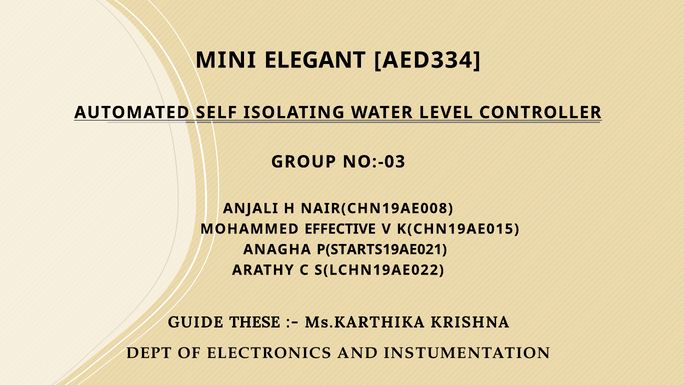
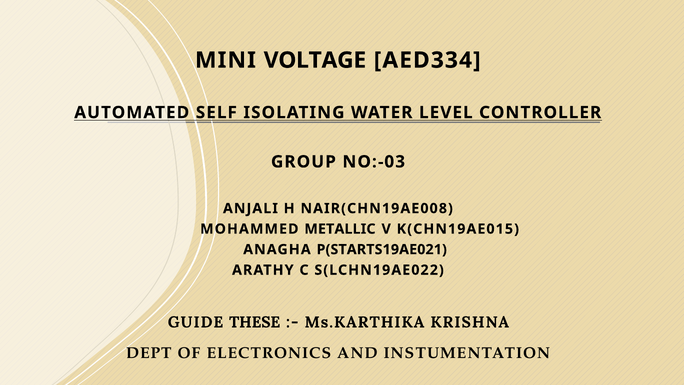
ELEGANT: ELEGANT -> VOLTAGE (315, 60)
EFFECTIVE: EFFECTIVE -> METALLIC (340, 229)
